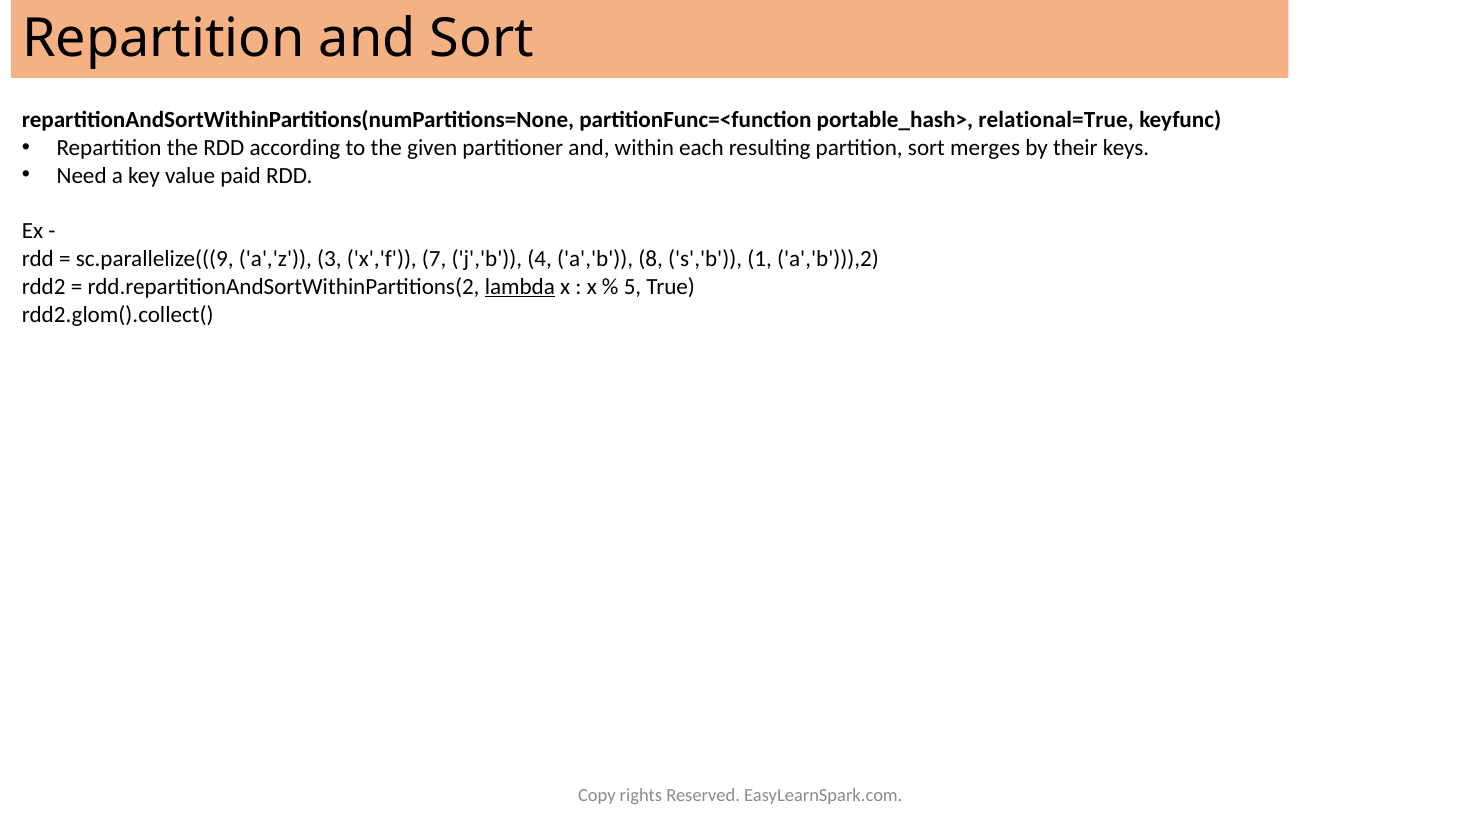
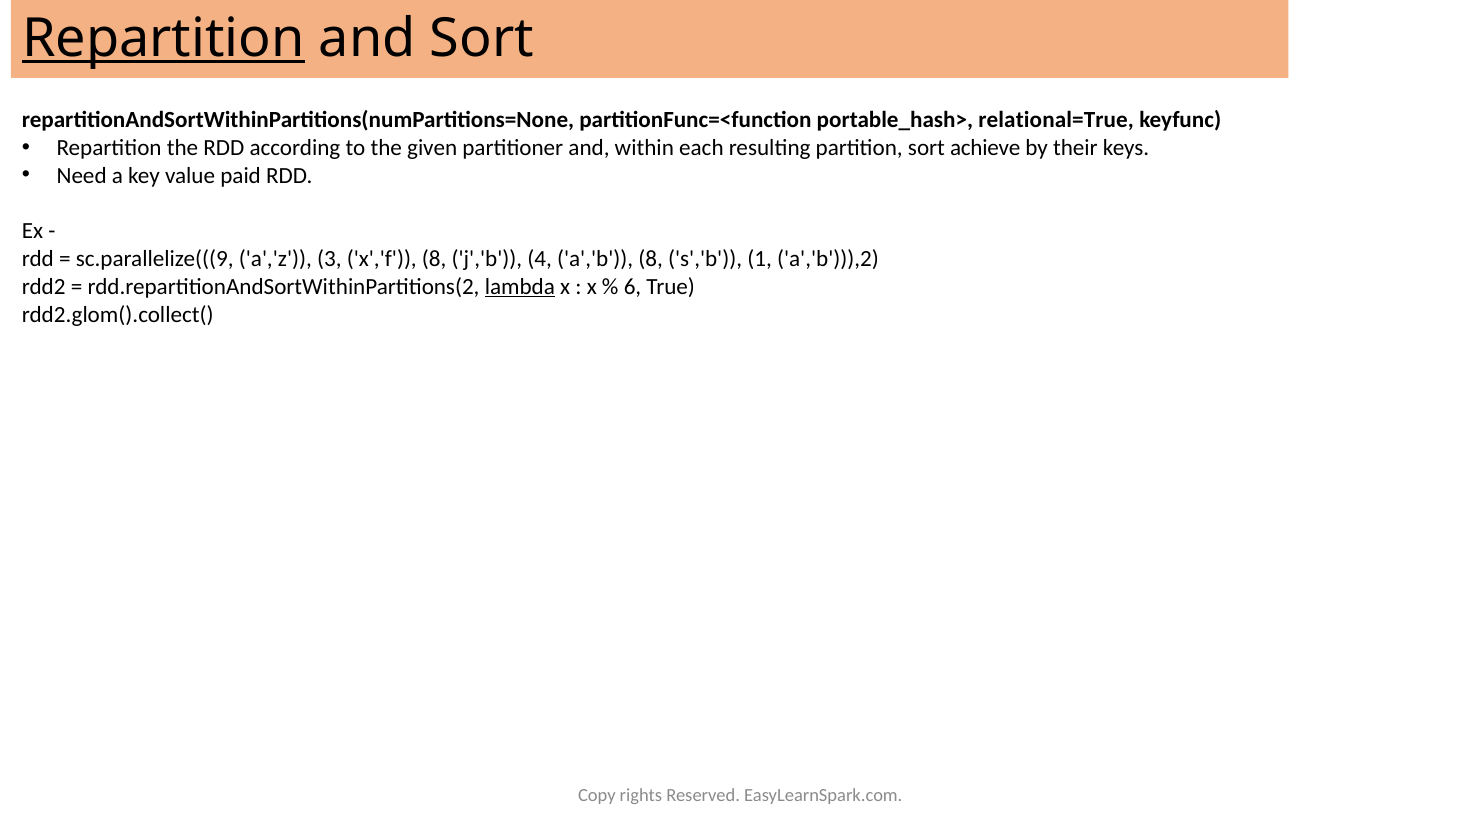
Repartition underline: none -> present (163, 39)
merges: merges -> achieve (985, 148)
x','f 7: 7 -> 8 (434, 259)
5: 5 -> 6 (632, 287)
